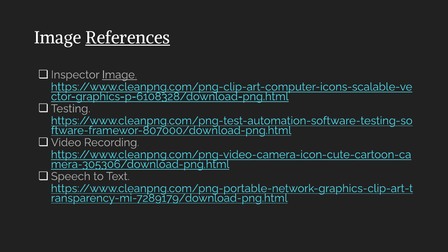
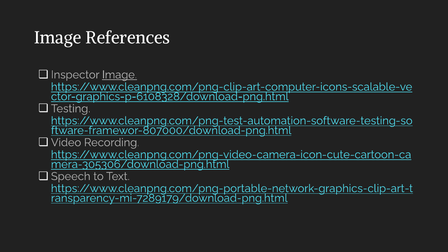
References underline: present -> none (128, 38)
